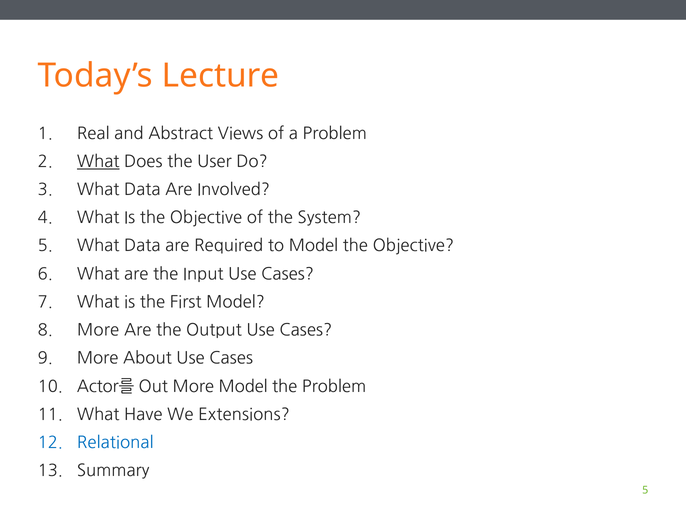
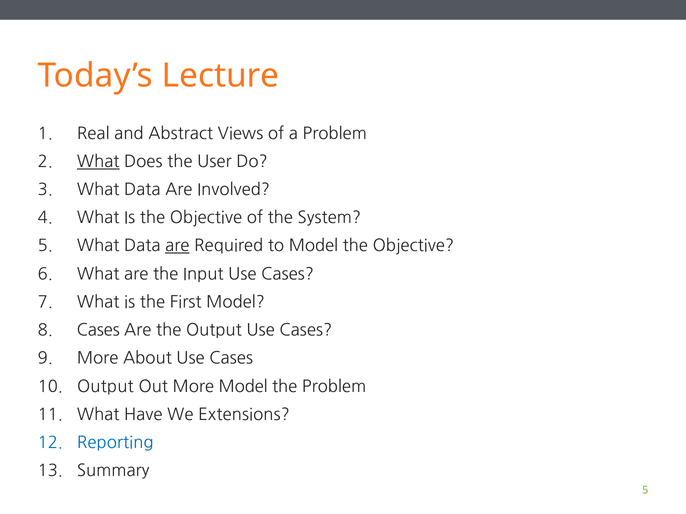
are underline: none -> present (177, 246)
More: More -> Cases (98, 331)
Actor를: Actor를 -> Output (105, 387)
Relational: Relational -> Reporting (115, 443)
